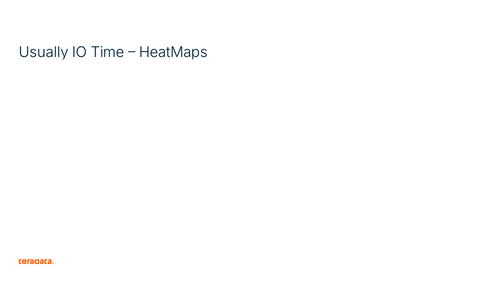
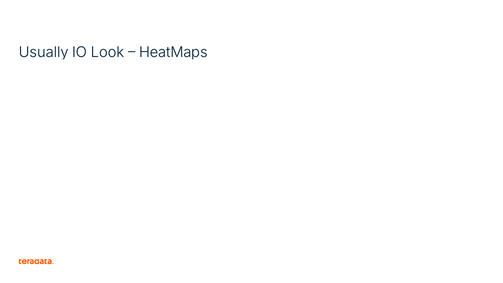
Time: Time -> Look (108, 52)
